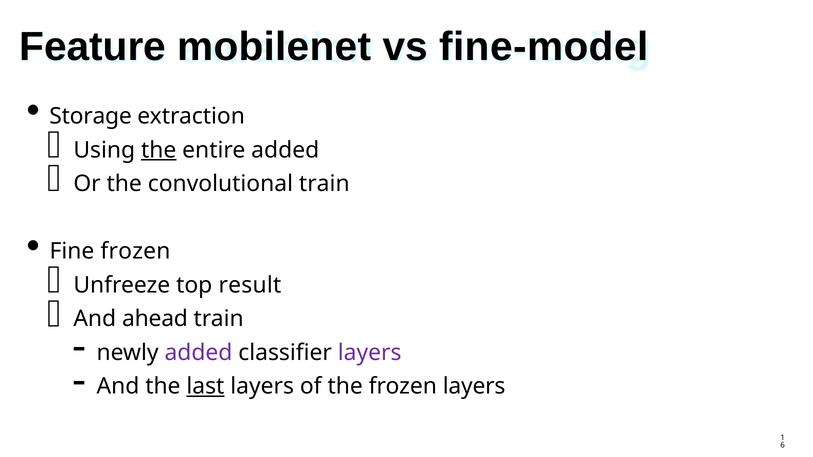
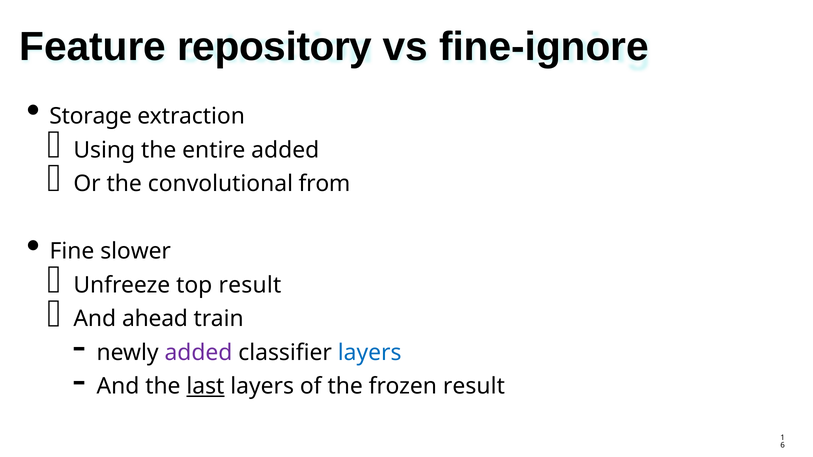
mobilenet: mobilenet -> repository (275, 47)
fine-model: fine-model -> fine-ignore (544, 47)
the underline: present -> none (159, 150)
convolutional train: train -> from (324, 184)
Fine frozen: frozen -> slower (136, 251)
layers colour: purple -> blue (370, 353)
frozen layers: layers -> result (474, 387)
